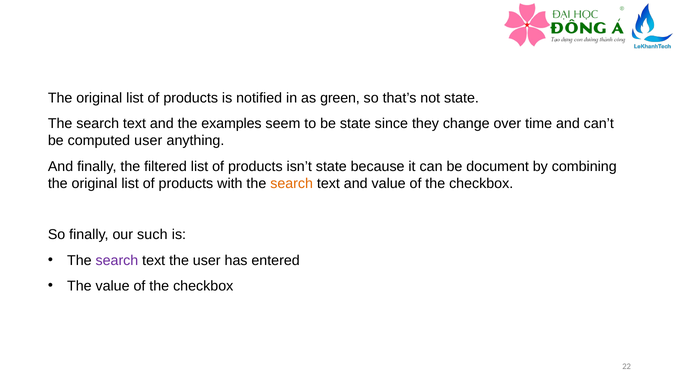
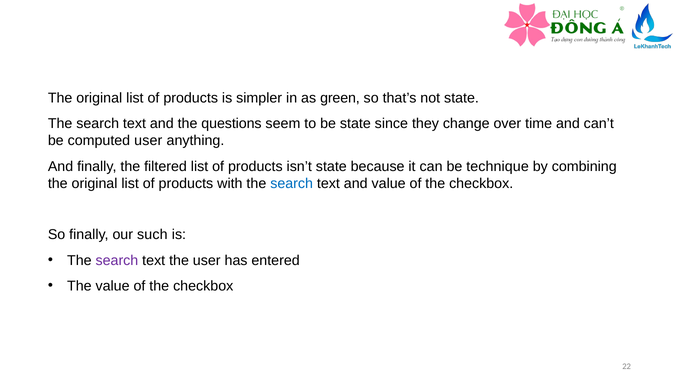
notified: notified -> simpler (259, 98)
examples: examples -> questions (231, 124)
document: document -> technique (498, 166)
search colour: orange -> blue (292, 184)
